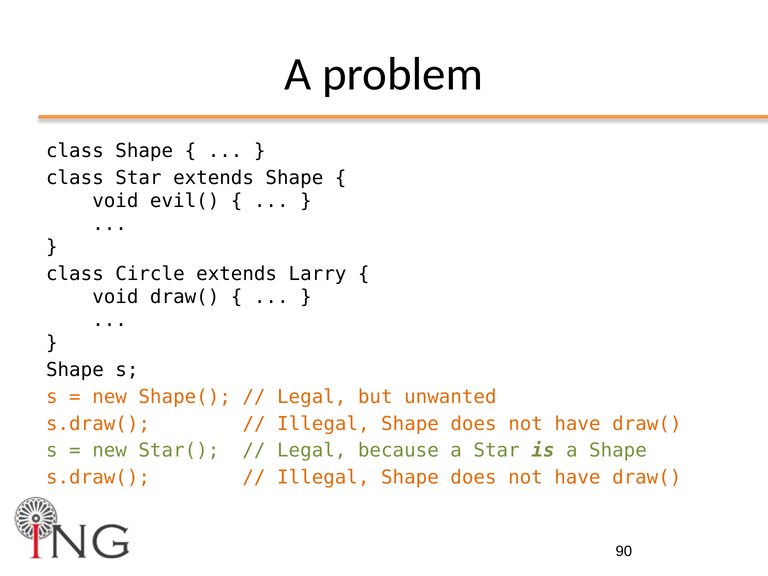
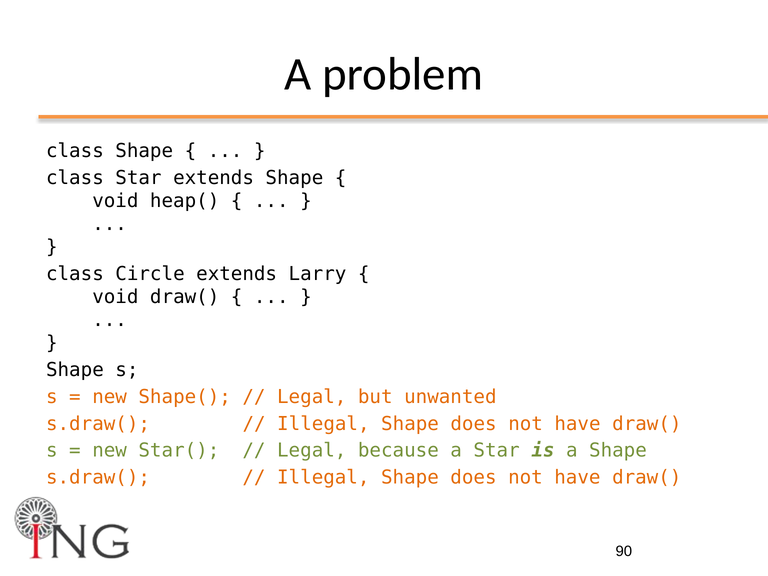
evil(: evil( -> heap( (185, 201)
